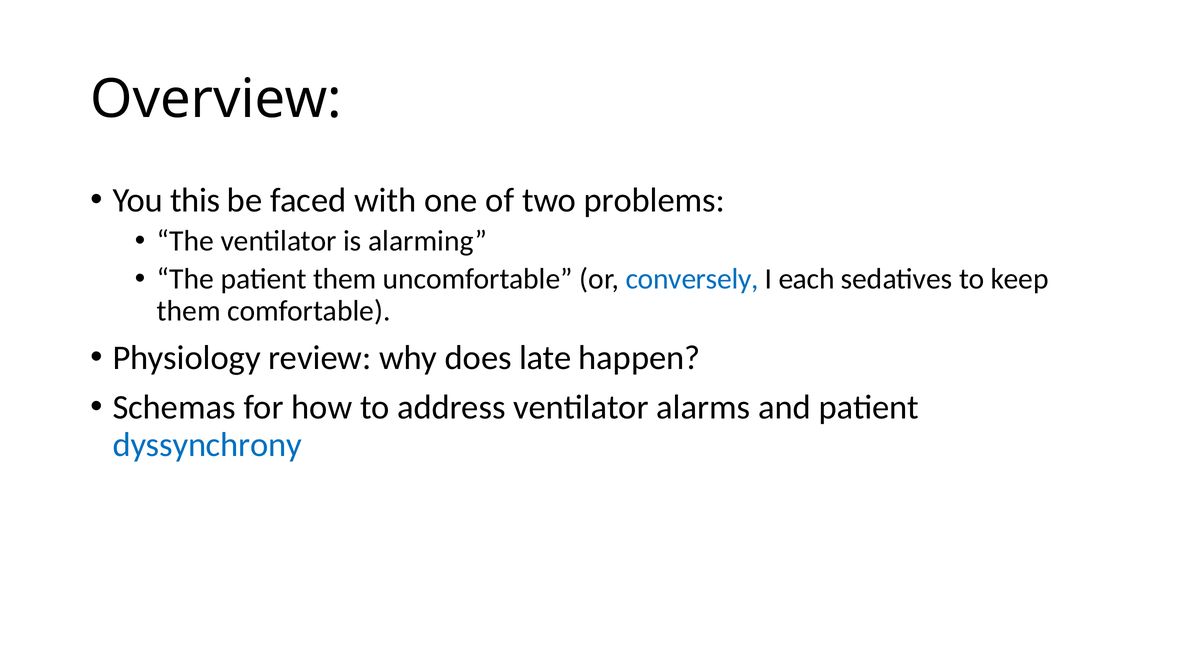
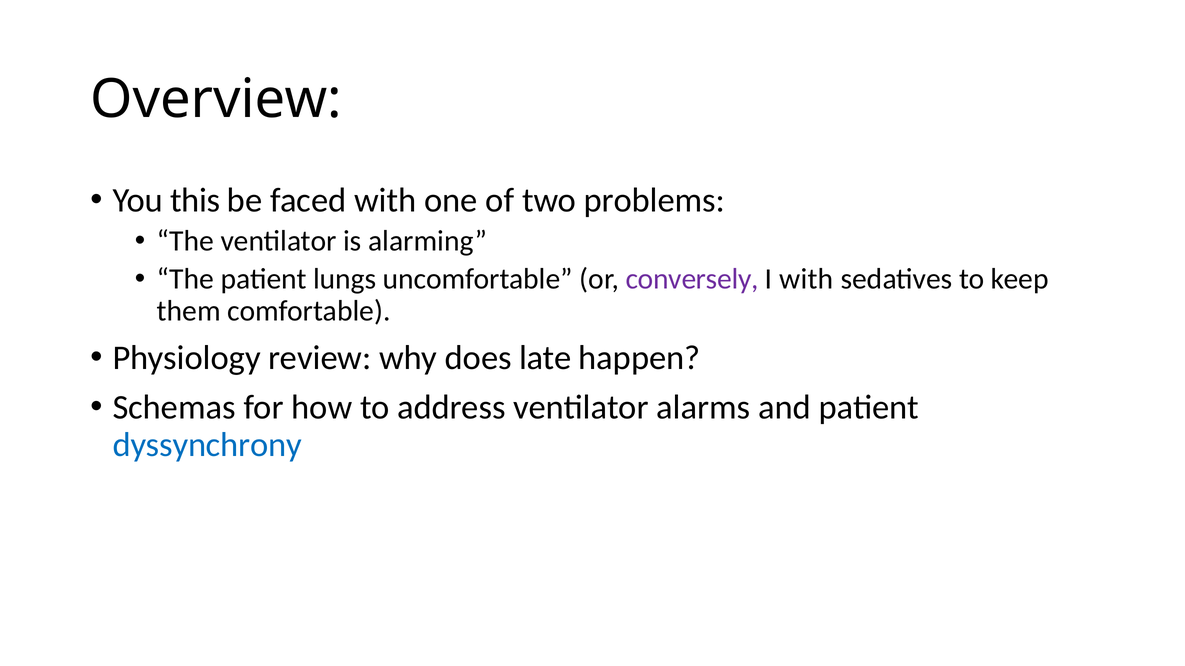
patient them: them -> lungs (345, 279)
conversely colour: blue -> purple (692, 279)
I each: each -> with (806, 279)
